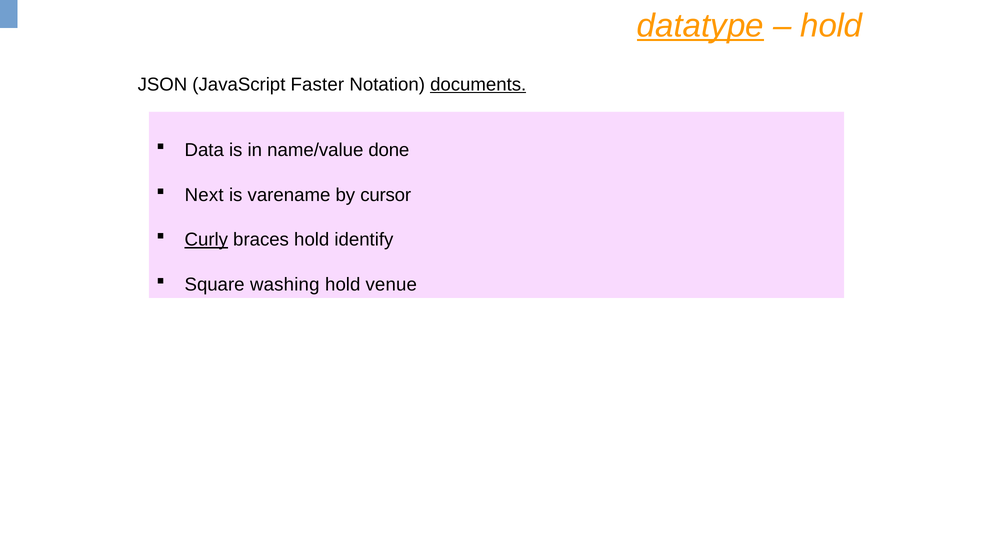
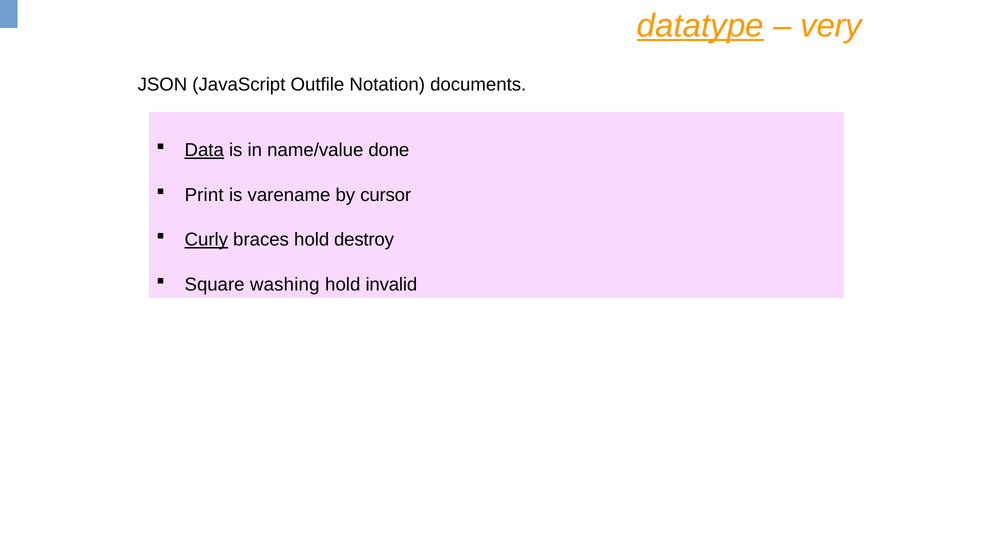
hold: hold -> very (831, 26)
Faster: Faster -> Outfile (317, 84)
documents underline: present -> none (478, 84)
Data underline: none -> present (204, 150)
Next: Next -> Print (204, 195)
identify: identify -> destroy (364, 240)
venue: venue -> invalid (391, 284)
